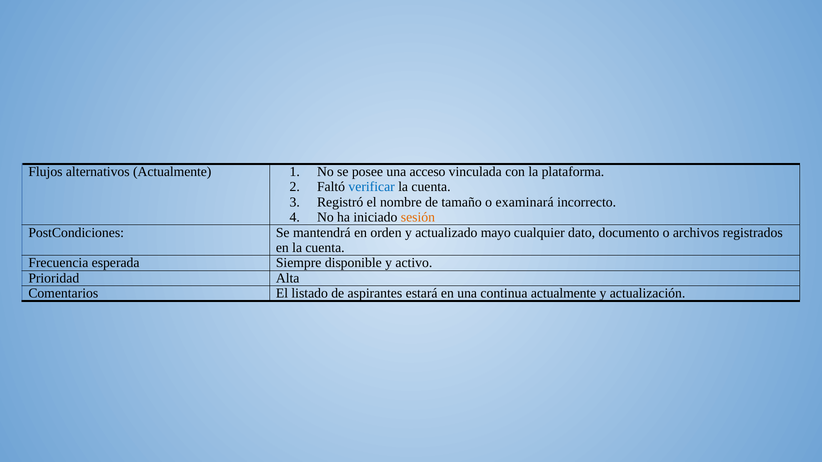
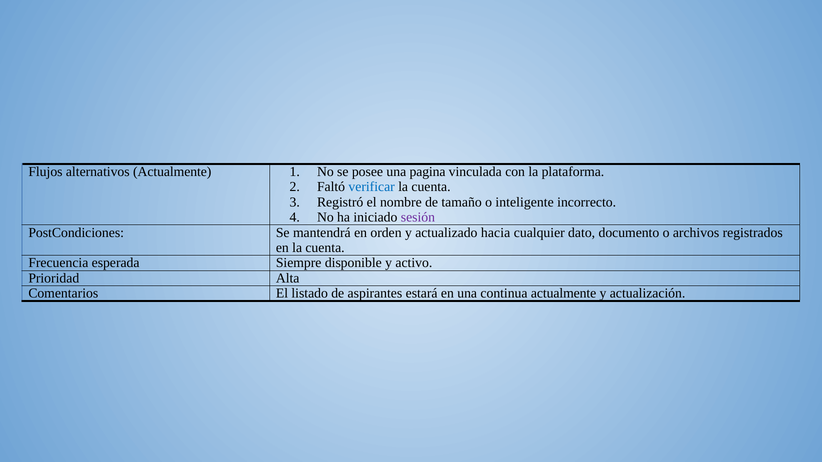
acceso: acceso -> pagina (428, 172)
examinará: examinará -> inteligente (525, 202)
sesión colour: orange -> purple (418, 217)
mayo: mayo -> hacia (496, 233)
